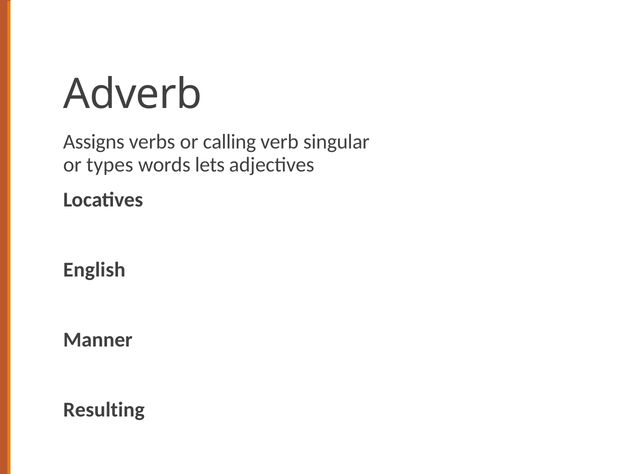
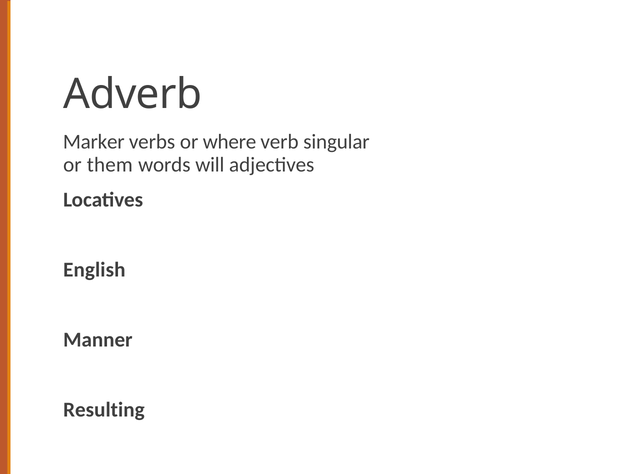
Assigns: Assigns -> Marker (94, 142)
calling: calling -> where (230, 142)
types: types -> them (110, 165)
lets: lets -> will (210, 165)
